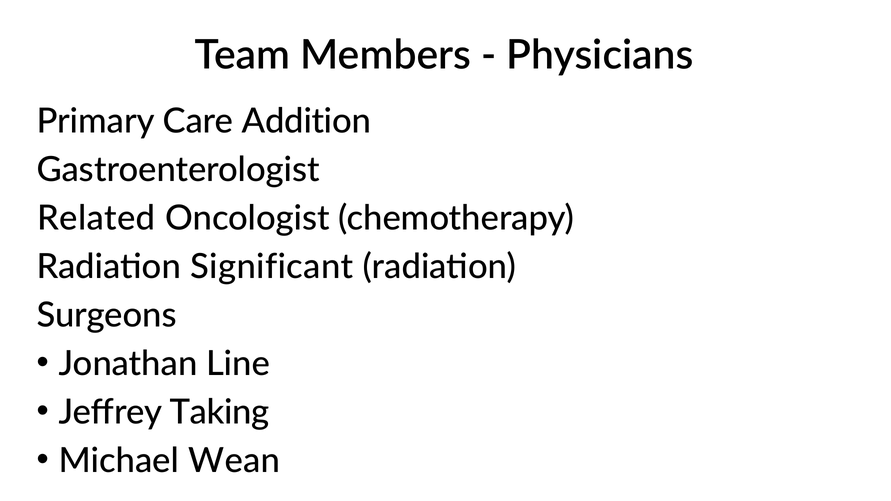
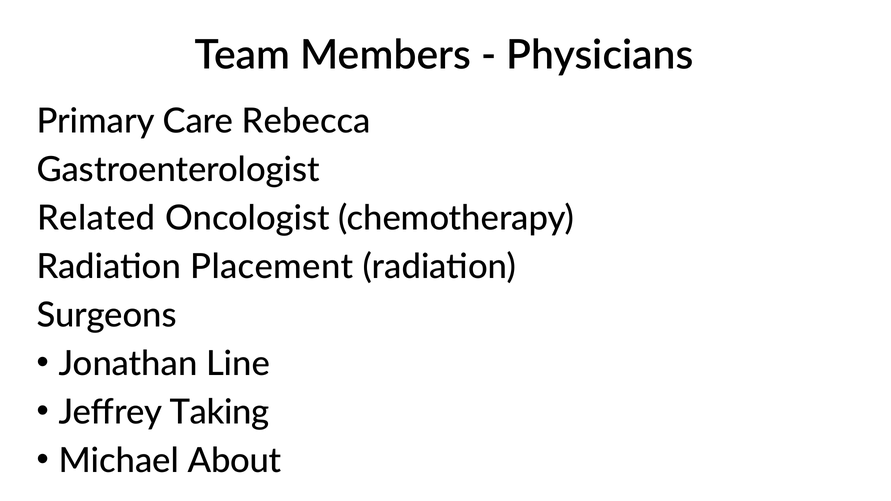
Addition: Addition -> Rebecca (306, 121)
Significant: Significant -> Placement (272, 267)
Wean: Wean -> About (235, 461)
